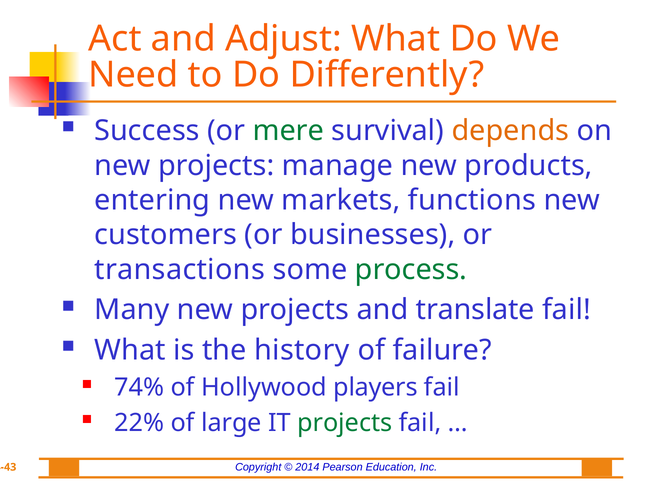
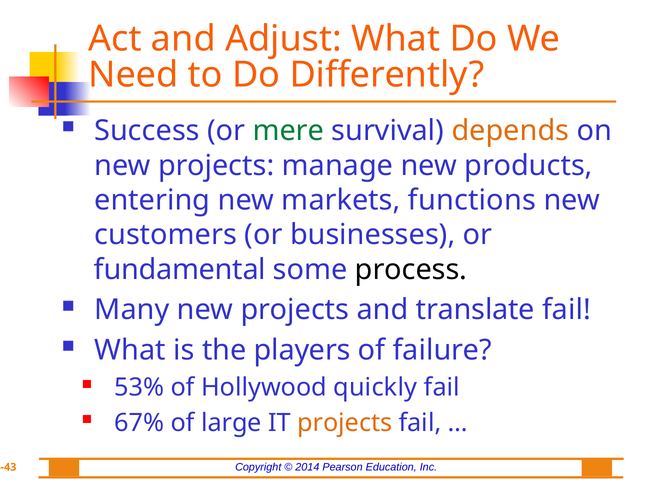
transactions: transactions -> fundamental (180, 270)
process colour: green -> black (411, 270)
history: history -> players (302, 351)
74%: 74% -> 53% (139, 388)
players: players -> quickly (375, 388)
22%: 22% -> 67% (139, 423)
projects colour: green -> orange (345, 423)
